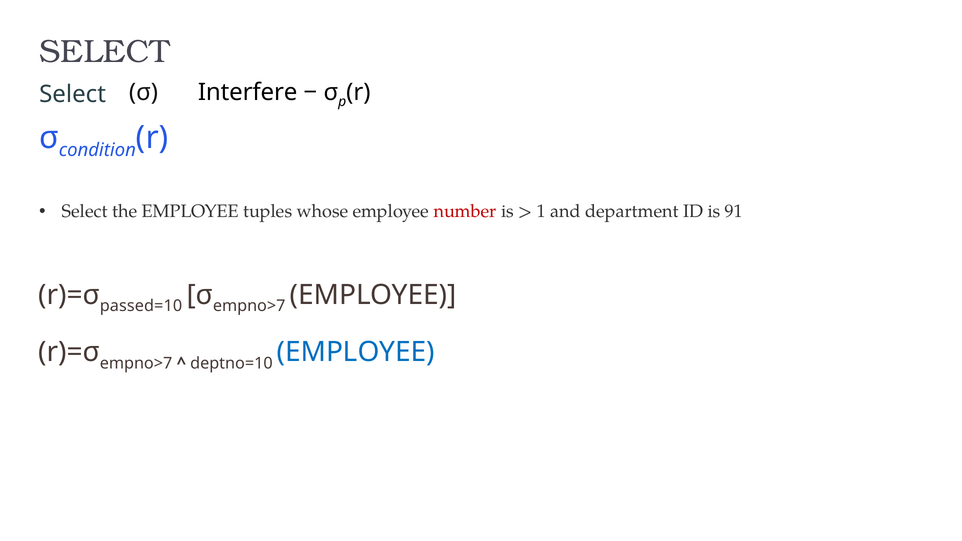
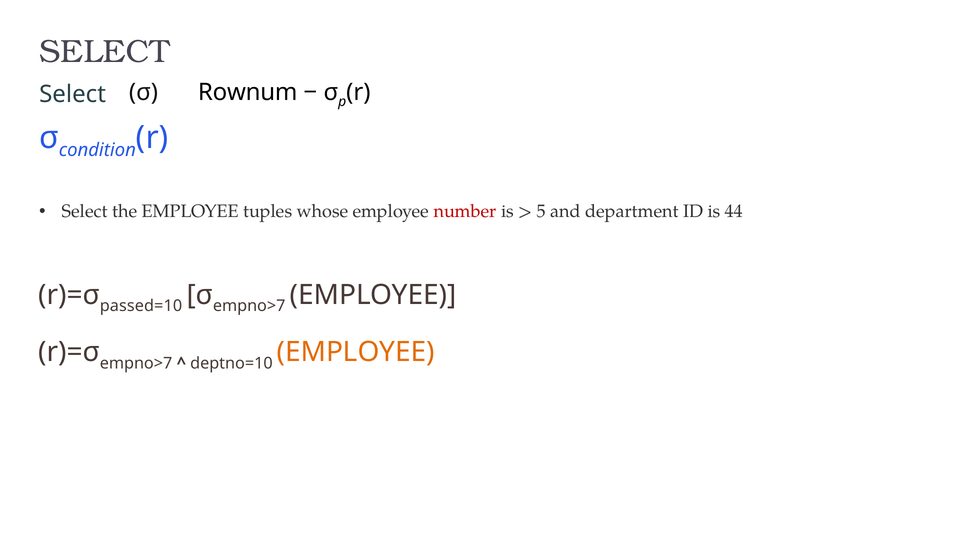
Interfere: Interfere -> Rownum (248, 92)
1: 1 -> 5 (541, 212)
91: 91 -> 44 (734, 212)
EMPLOYEE colour: blue -> orange (356, 352)
